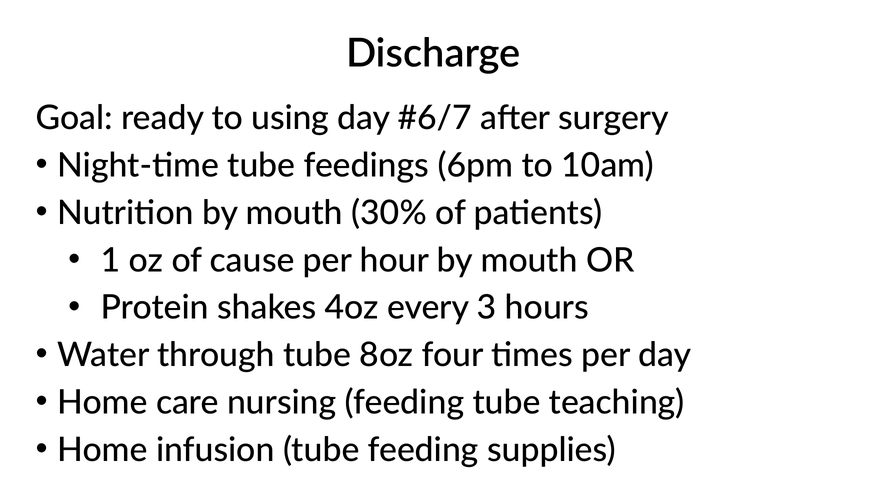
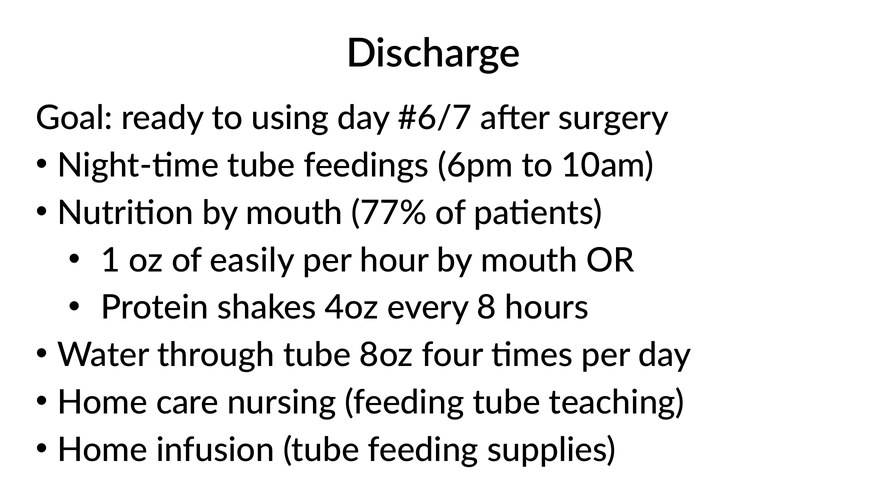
30%: 30% -> 77% (389, 213)
cause: cause -> easily (252, 260)
3: 3 -> 8 (487, 308)
